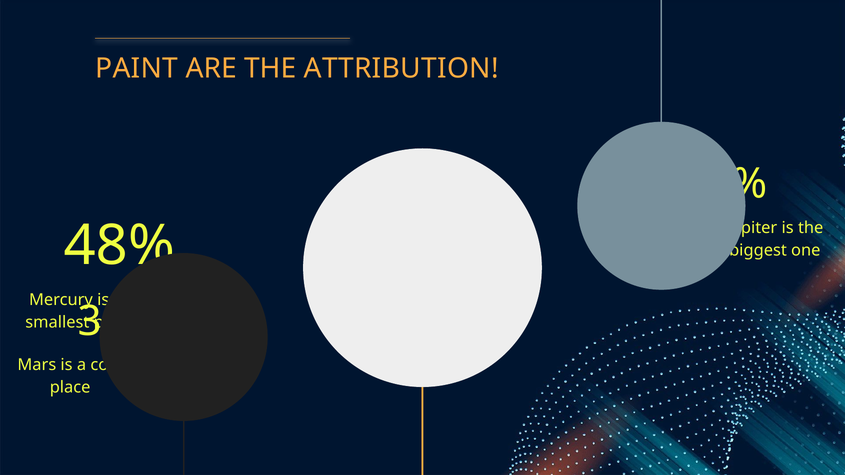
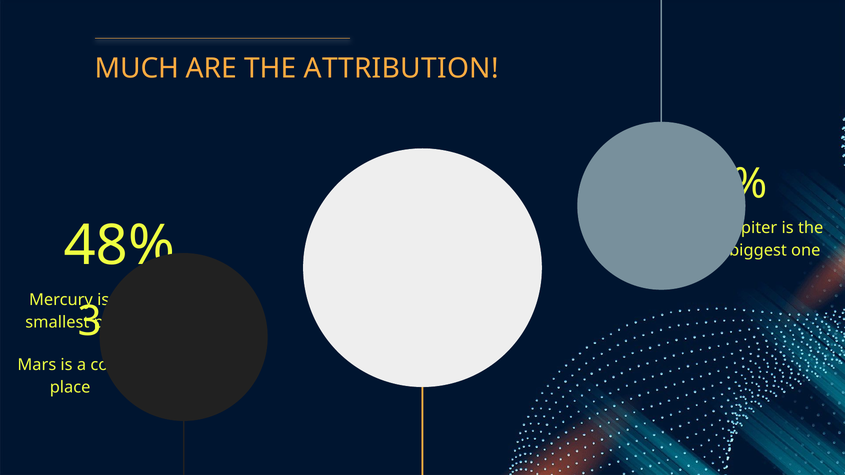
PAINT: PAINT -> MUCH (137, 68)
